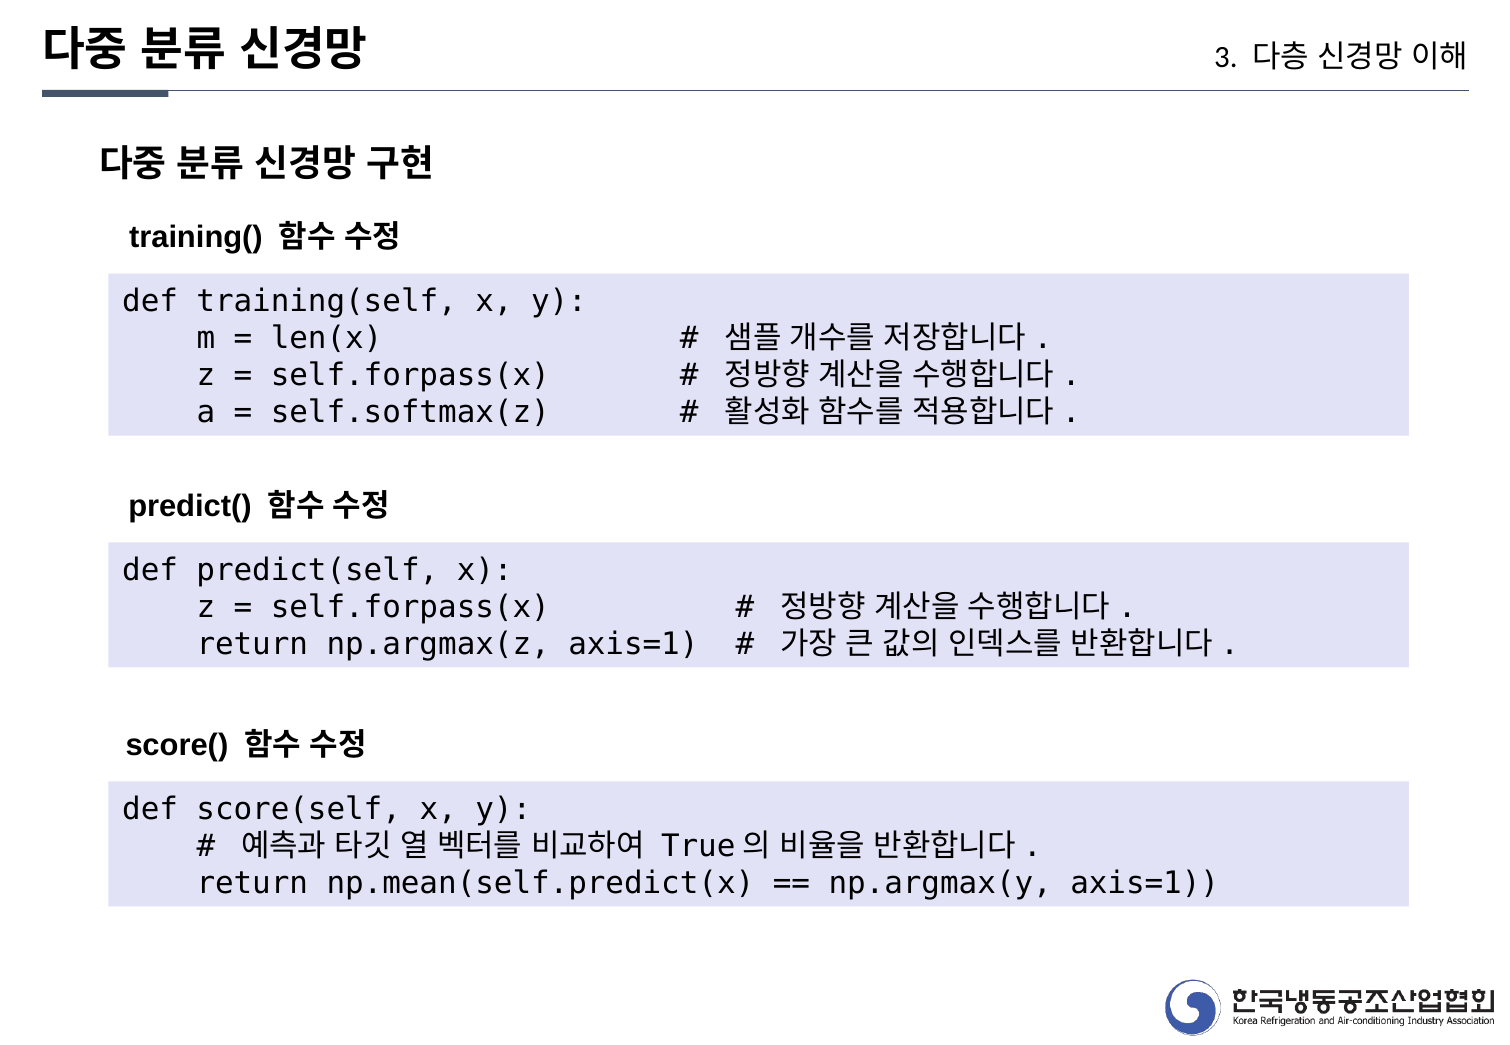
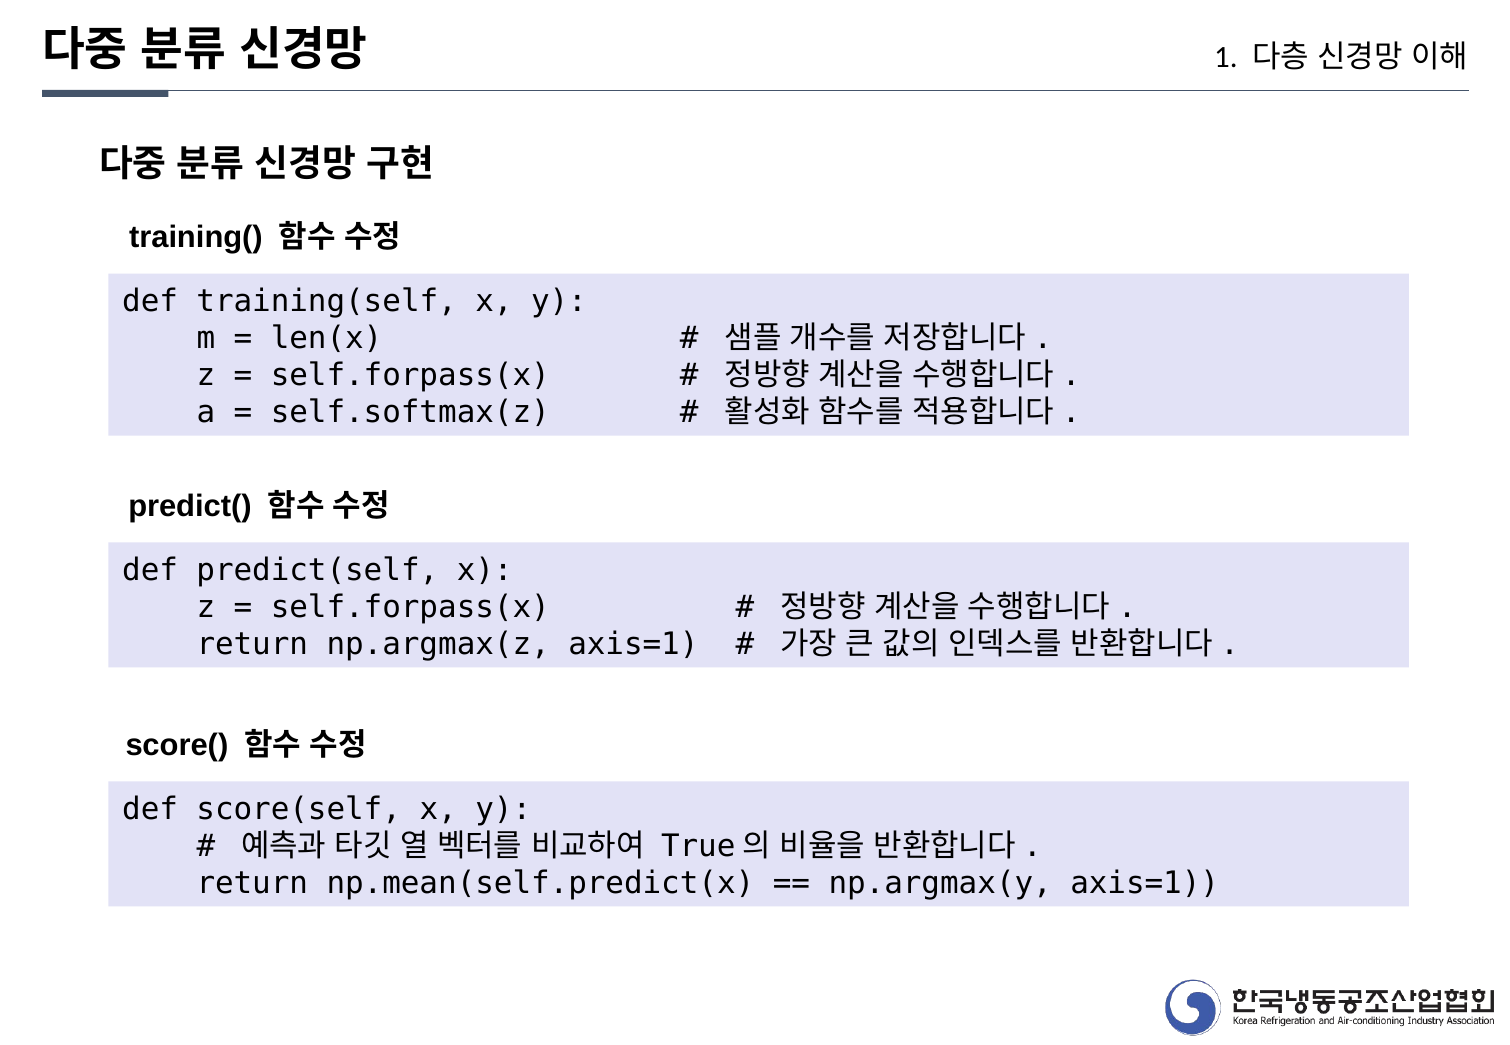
3: 3 -> 1 (1226, 57)
